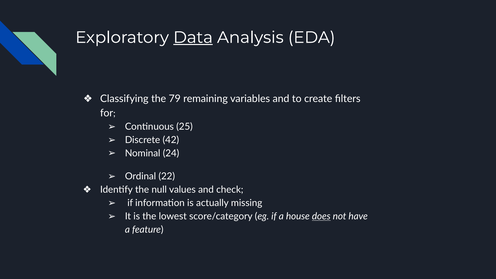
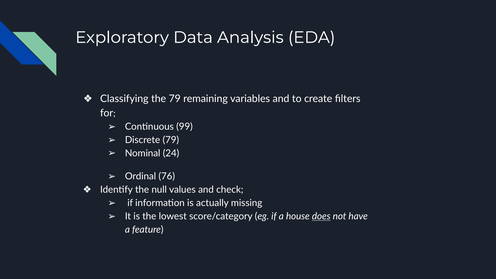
Data underline: present -> none (193, 37)
25: 25 -> 99 (185, 127)
Discrete 42: 42 -> 79 (171, 140)
22: 22 -> 76 (167, 176)
